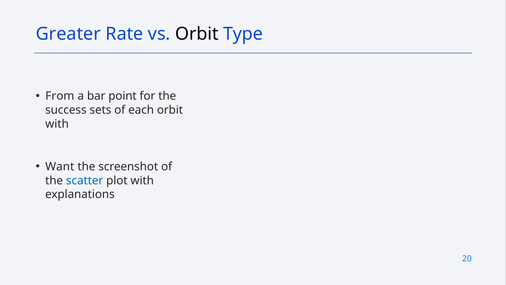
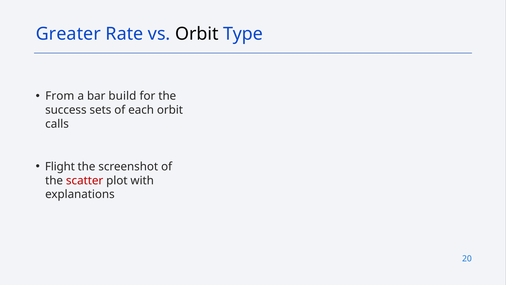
point: point -> build (122, 96)
with: with -> calls (57, 124)
Want: Want -> Flight (60, 166)
scatter colour: blue -> red (85, 180)
